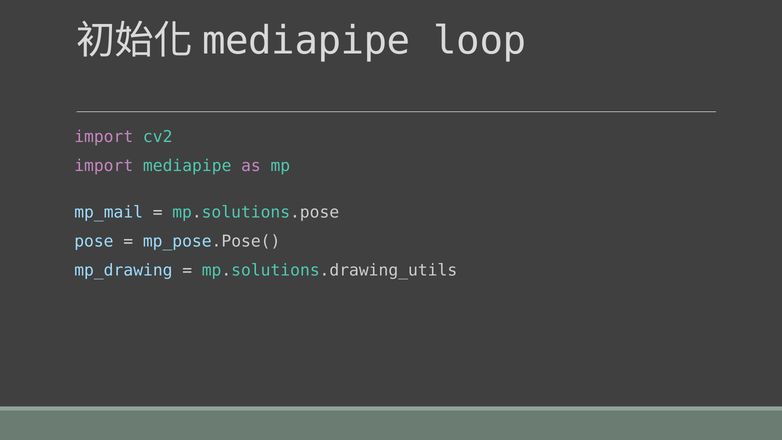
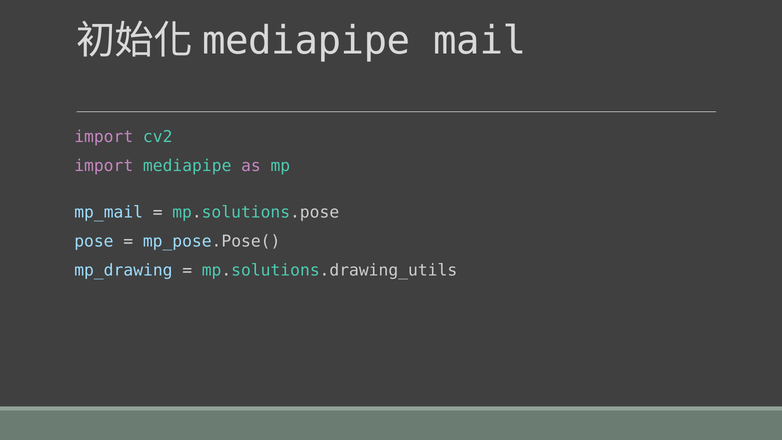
loop: loop -> mail (480, 41)
